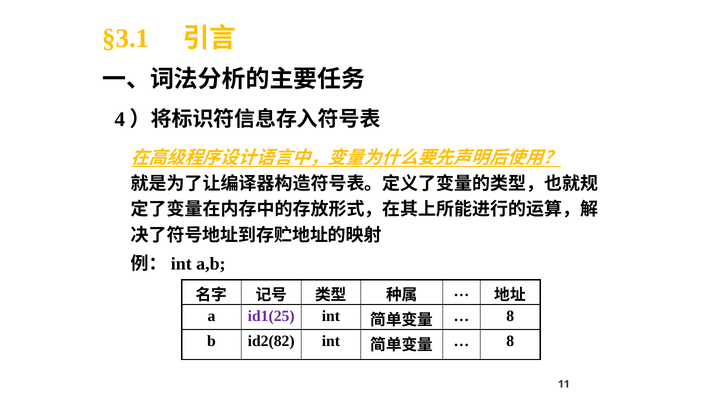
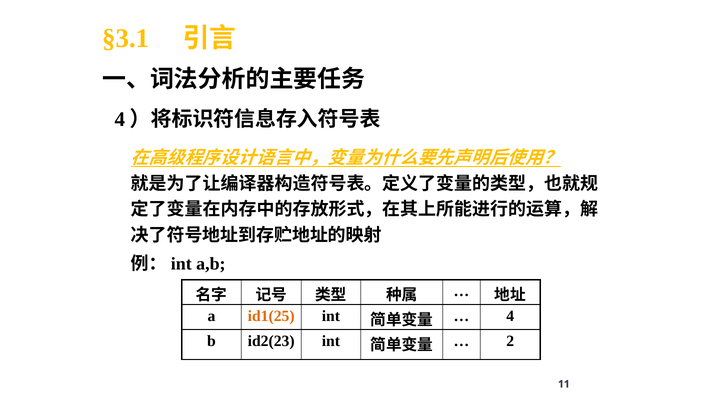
id1(25 colour: purple -> orange (271, 316)
8: 8 -> 4 (510, 316)
id2(82: id2(82 -> id2(23 (271, 341)
8: 8 -> 2 (510, 341)
